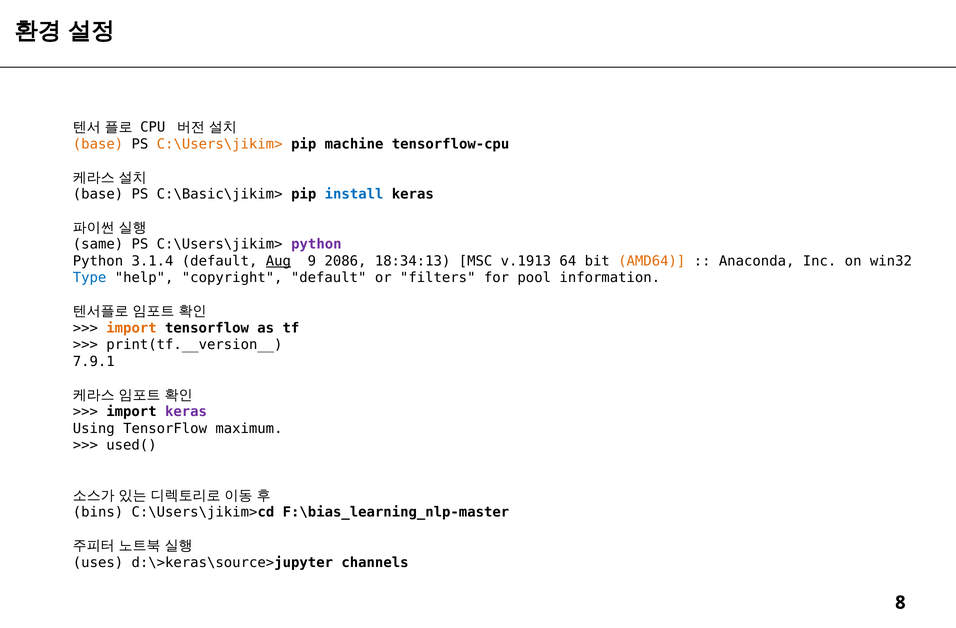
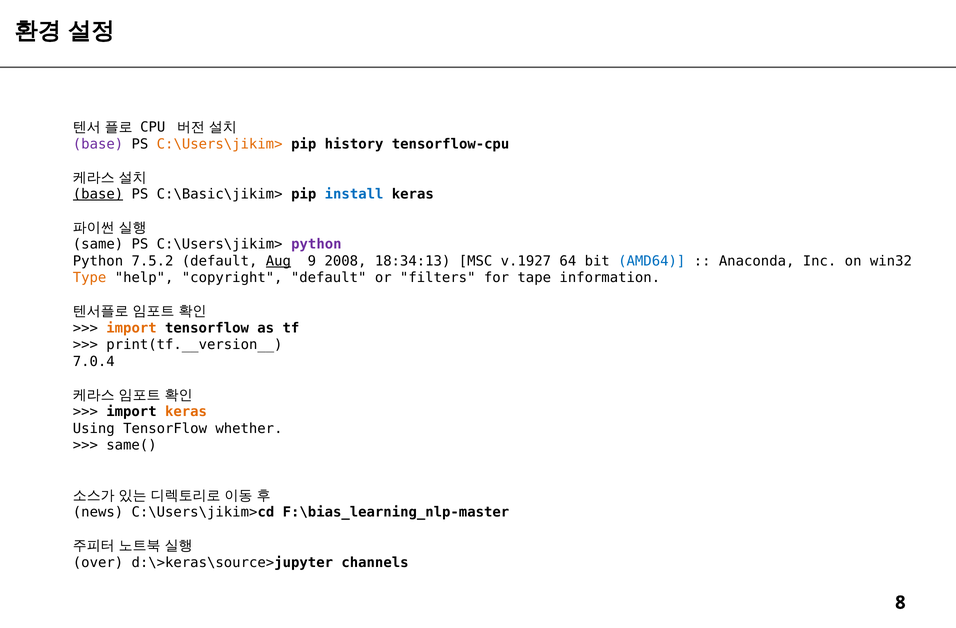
base colour: orange -> purple (98, 144)
machine: machine -> history (354, 144)
base underline: none -> present (98, 194)
3.1.4: 3.1.4 -> 7.5.2 (153, 261)
2086: 2086 -> 2008 (345, 261)
v.1913: v.1913 -> v.1927 (526, 261)
AMD64 colour: orange -> blue (652, 261)
Type colour: blue -> orange (90, 278)
pool: pool -> tape (534, 278)
7.9.1: 7.9.1 -> 7.0.4 (94, 362)
keras colour: purple -> orange (186, 412)
maximum: maximum -> whether (249, 429)
used(: used( -> same( (131, 445)
bins: bins -> news (98, 512)
uses: uses -> over (98, 563)
